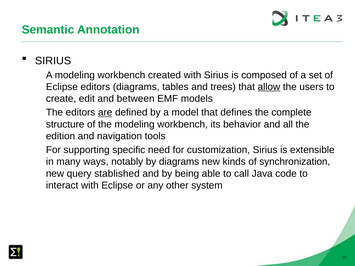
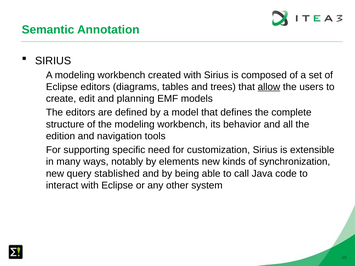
between: between -> planning (136, 99)
are underline: present -> none (105, 113)
by diagrams: diagrams -> elements (179, 162)
